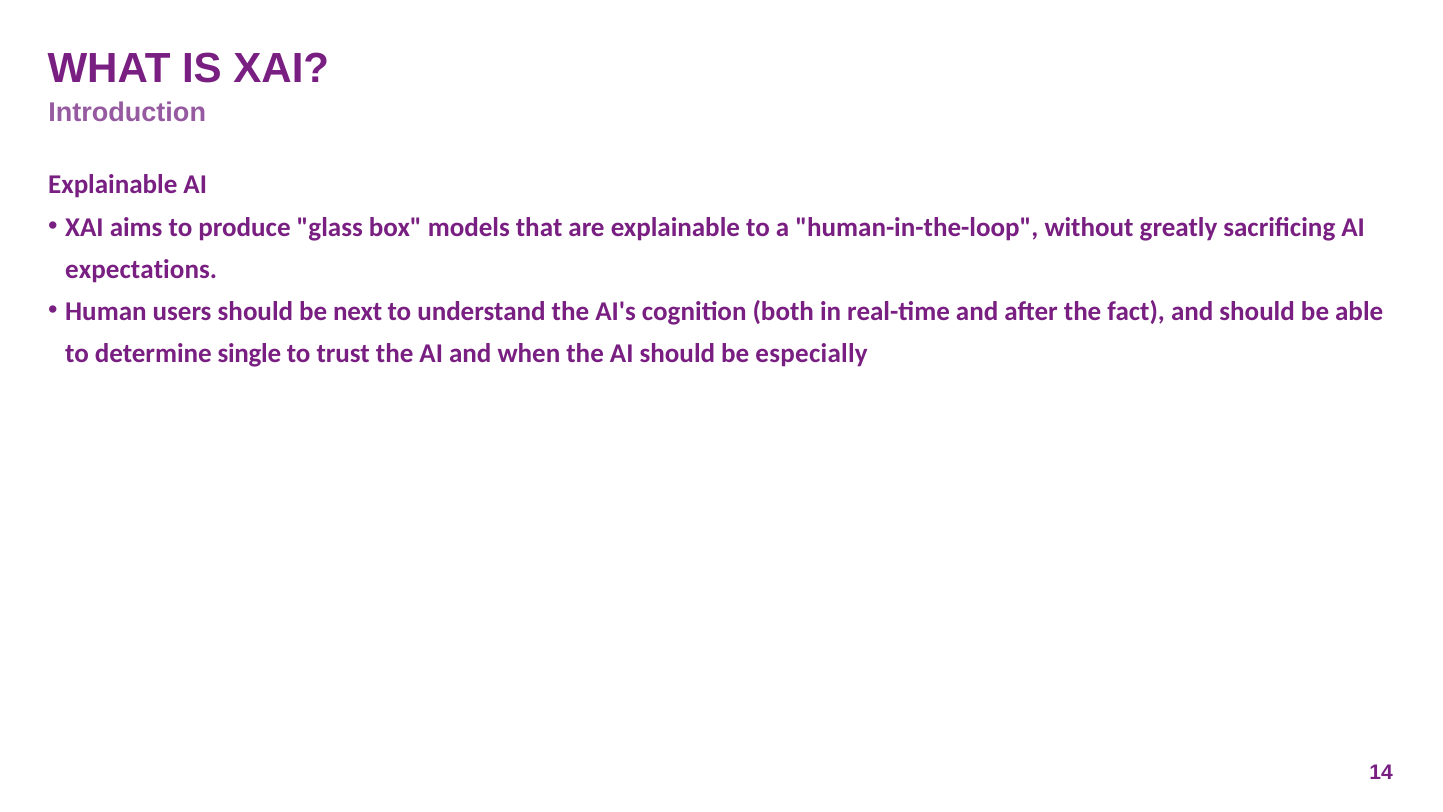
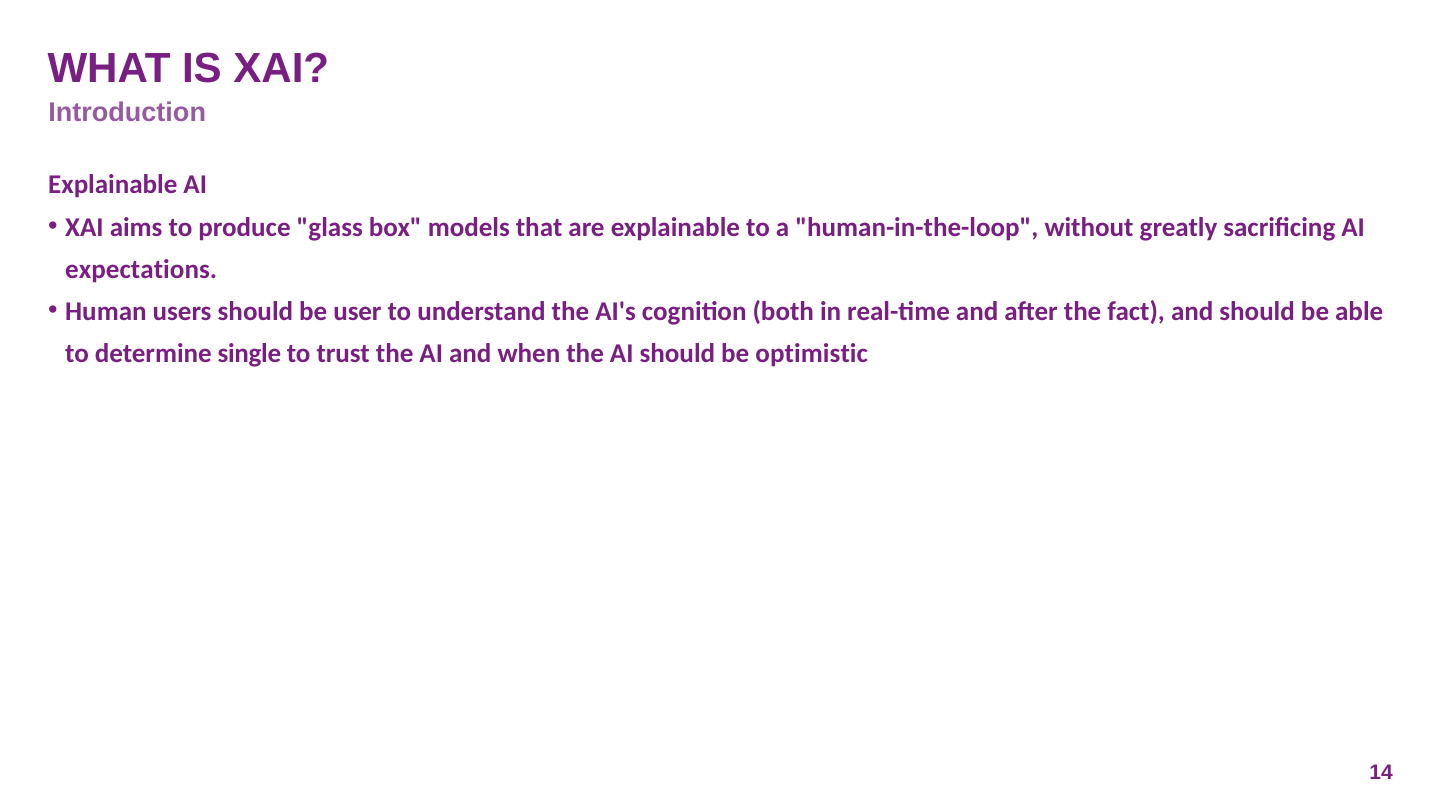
next: next -> user (357, 311)
especially: especially -> optimistic (812, 354)
